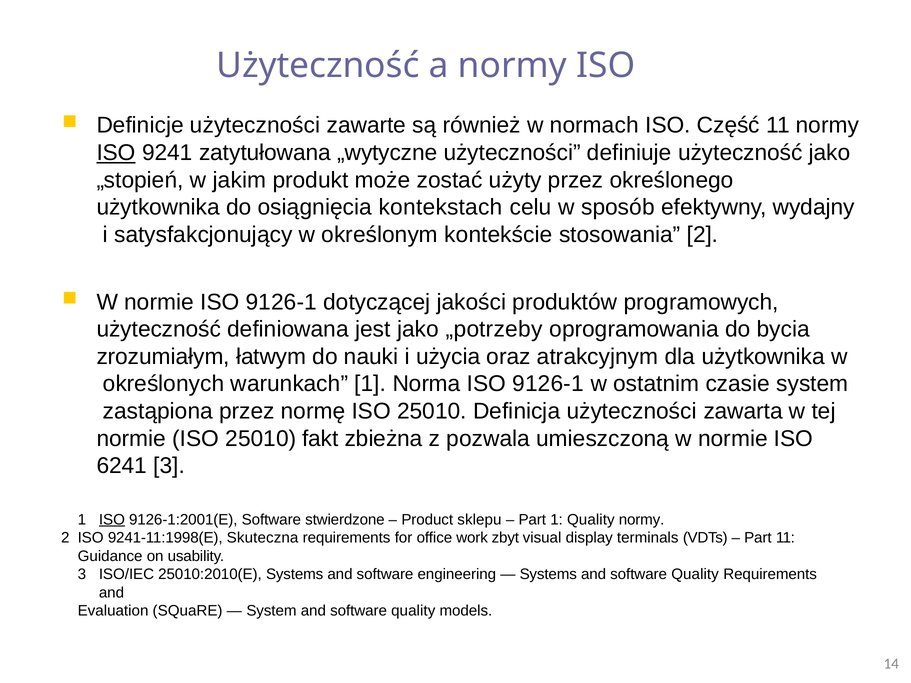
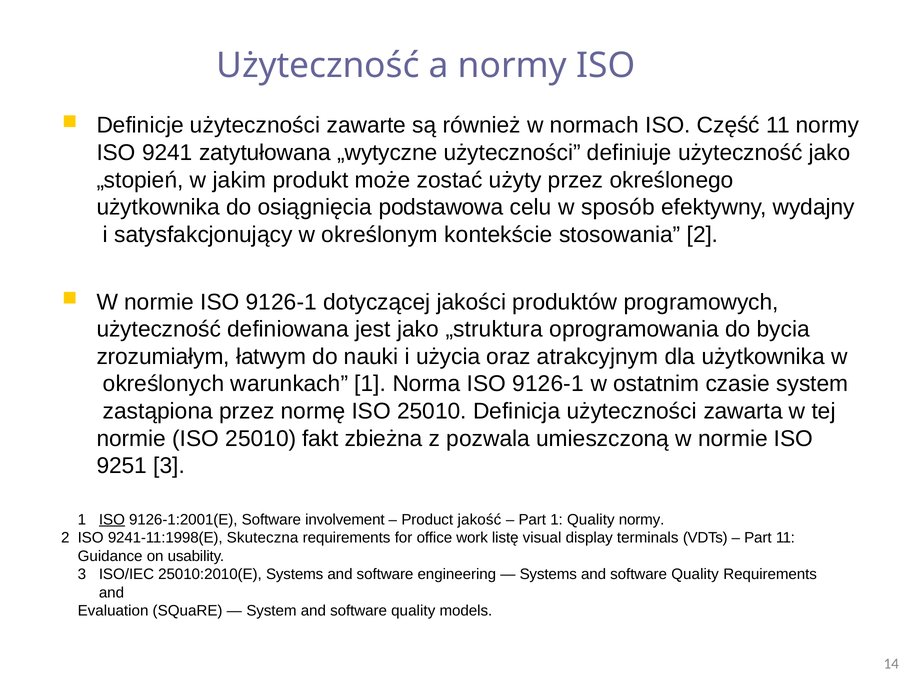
ISO underline: present -> none (116, 153)
kontekstach: kontekstach -> podstawowa (441, 208)
„potrzeby: „potrzeby -> „struktura (494, 329)
6241: 6241 -> 9251 (122, 466)
stwierdzone: stwierdzone -> involvement (345, 520)
sklepu: sklepu -> jakość (479, 520)
zbyt: zbyt -> listę (505, 538)
